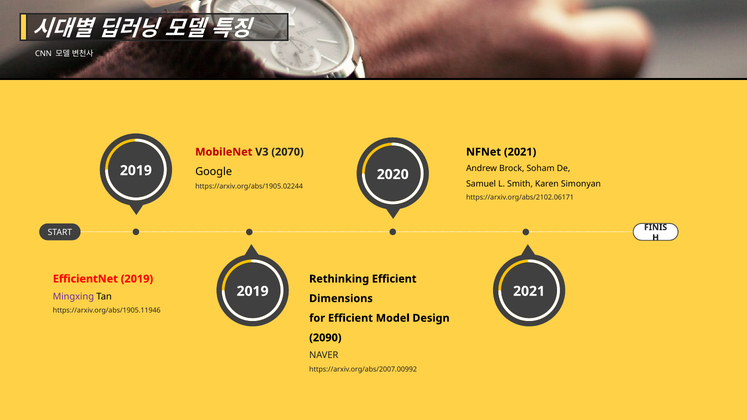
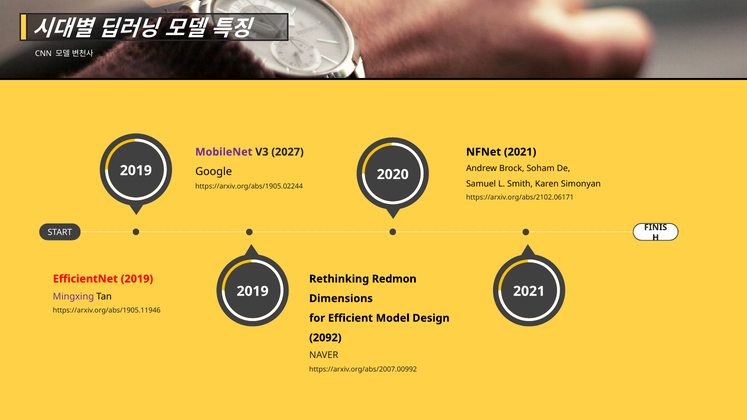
MobileNet colour: red -> purple (224, 152)
2070: 2070 -> 2027 (288, 152)
Rethinking Efficient: Efficient -> Redmon (394, 279)
2090: 2090 -> 2092 (325, 338)
